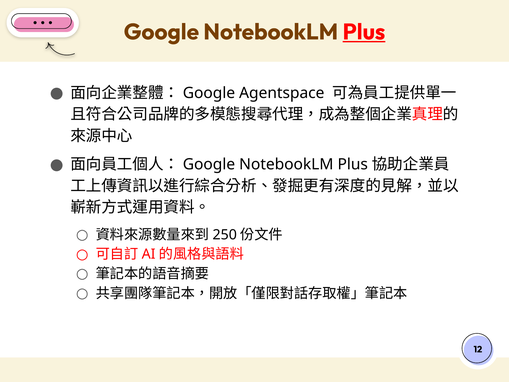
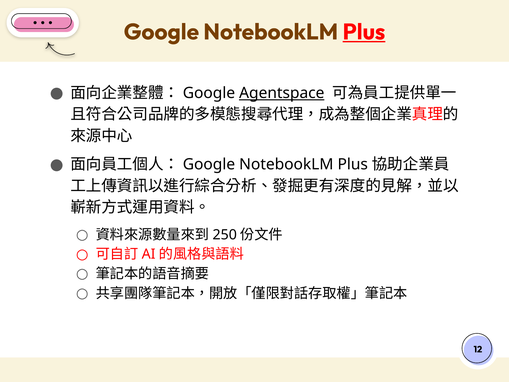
Agentspace underline: none -> present (282, 93)
